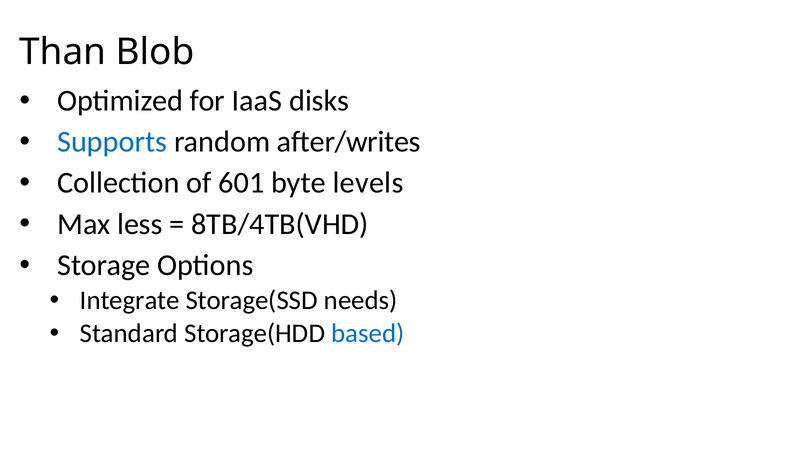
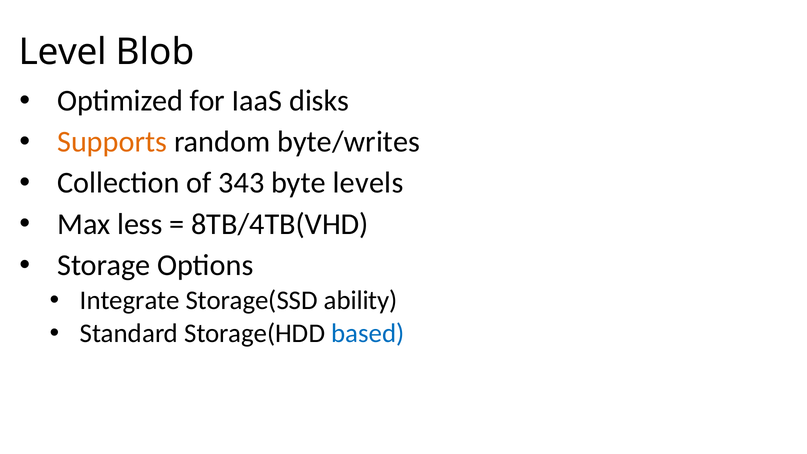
Than: Than -> Level (63, 52)
Supports colour: blue -> orange (112, 142)
after/writes: after/writes -> byte/writes (349, 142)
601: 601 -> 343 (241, 183)
needs: needs -> ability (361, 300)
